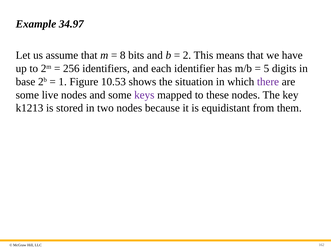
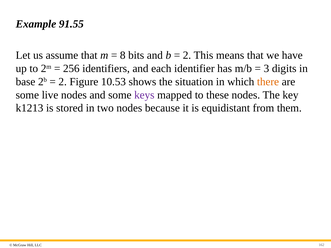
34.97: 34.97 -> 91.55 (71, 24)
5: 5 -> 3 (266, 69)
1: 1 -> 2 (63, 82)
there colour: purple -> orange (268, 82)
